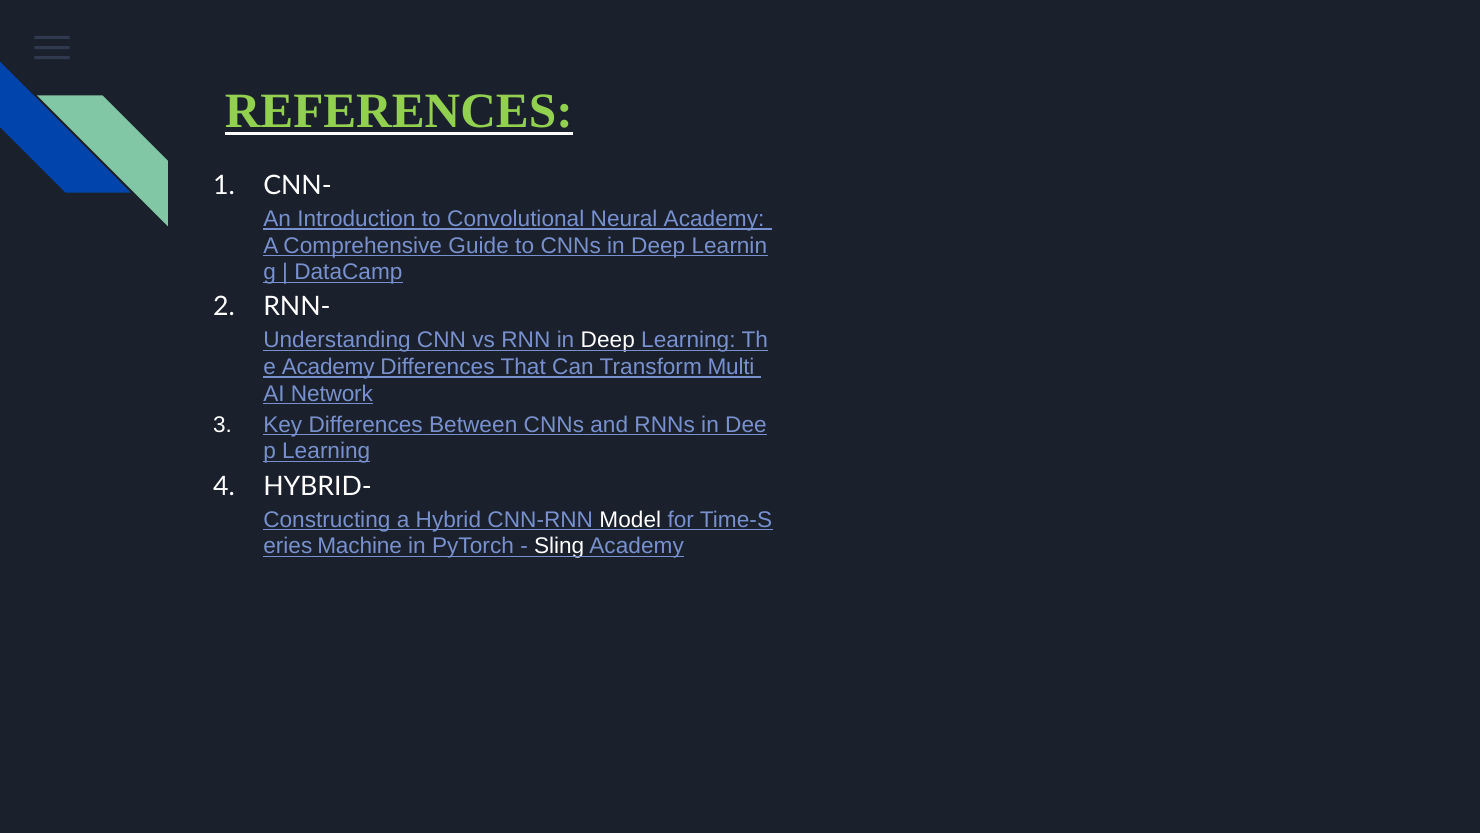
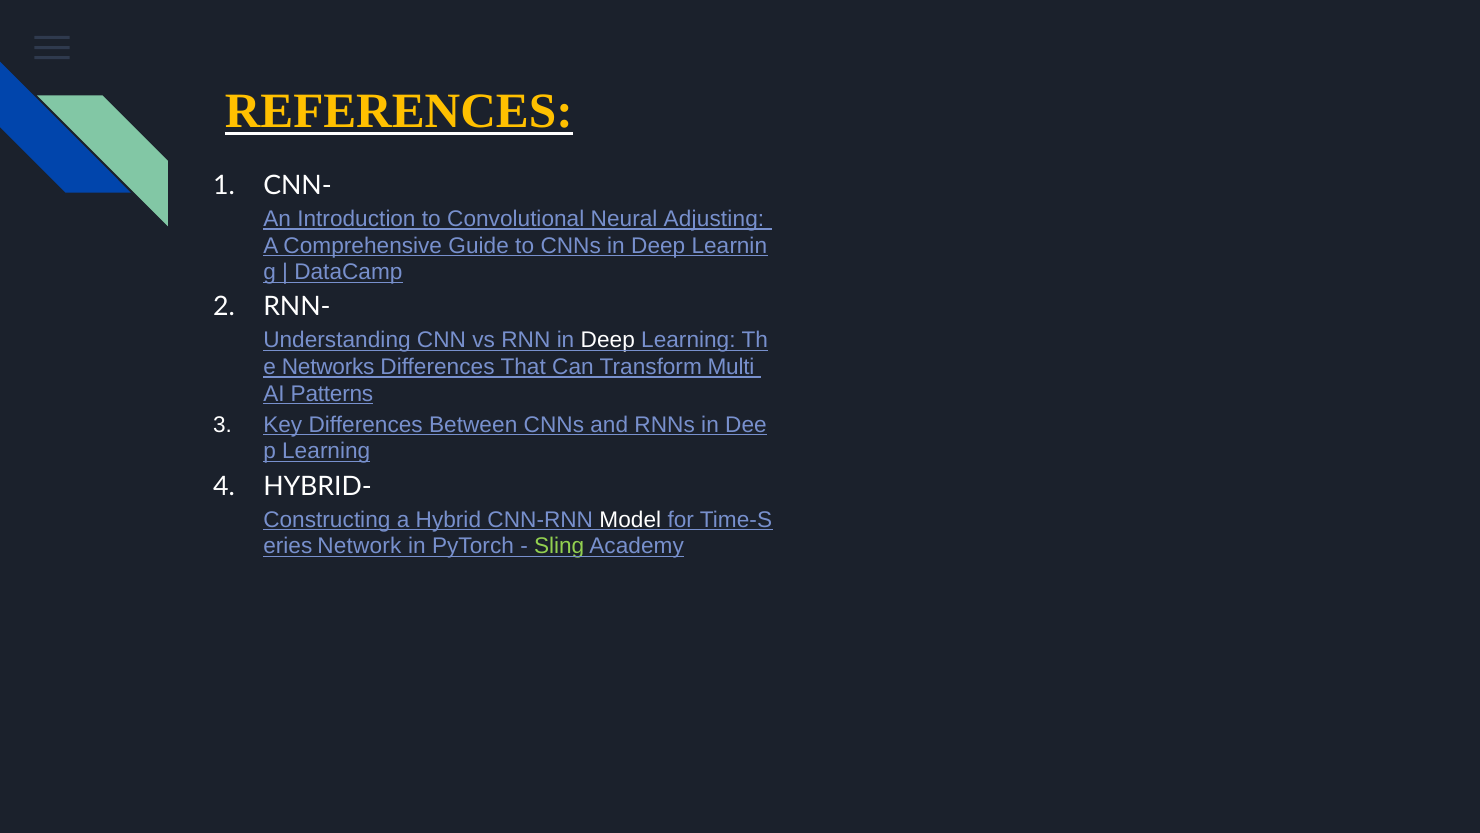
REFERENCES colour: light green -> yellow (399, 112)
Neural Academy: Academy -> Adjusting (714, 219)
Academy: Academy -> Networks (328, 367)
Network: Network -> Patterns (332, 393)
Machine: Machine -> Network (359, 546)
Sling colour: white -> light green (559, 546)
